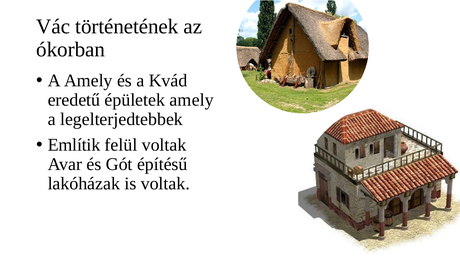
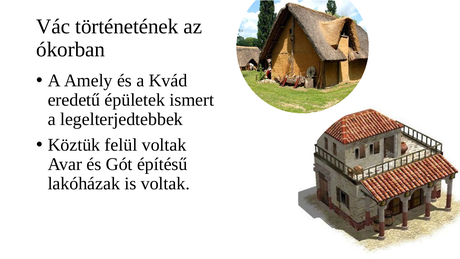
épületek amely: amely -> ismert (192, 100)
Említik: Említik -> Köztük (74, 145)
